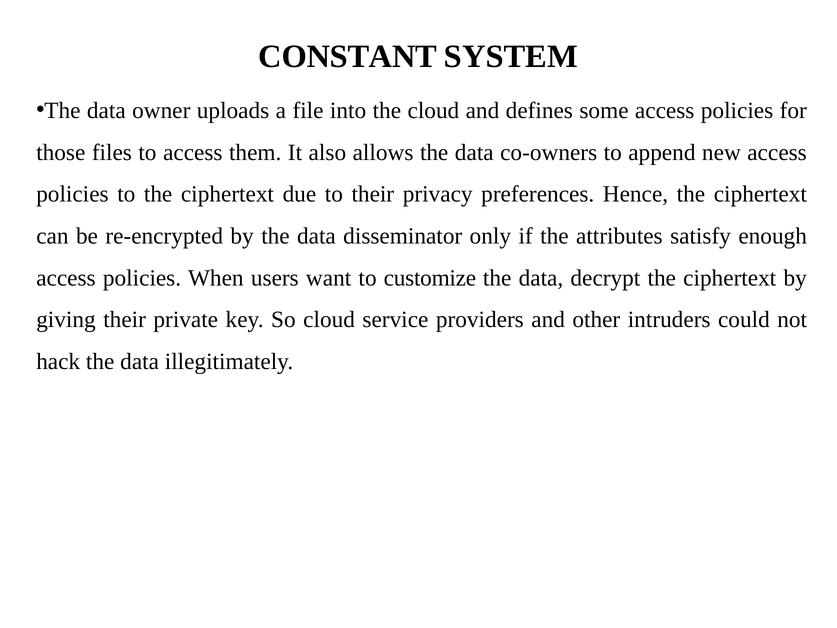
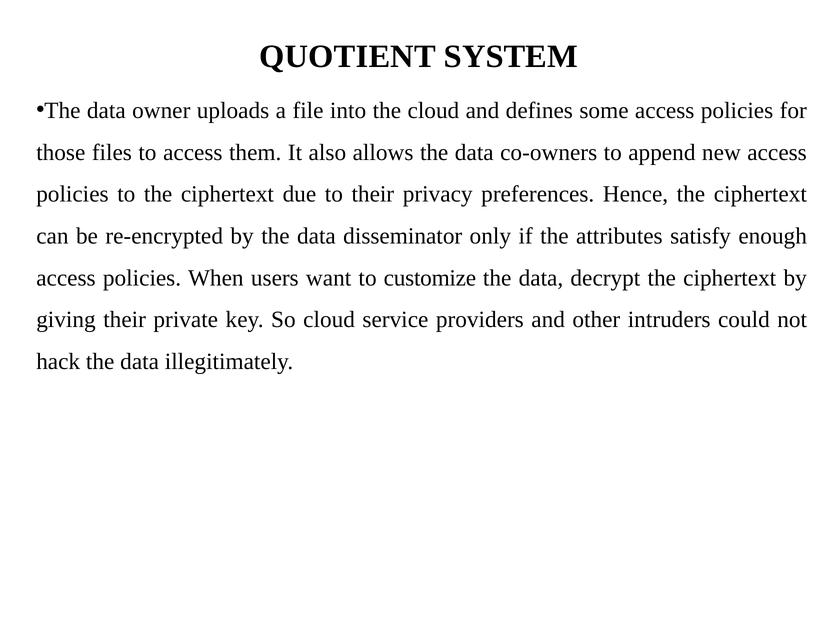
CONSTANT: CONSTANT -> QUOTIENT (347, 57)
